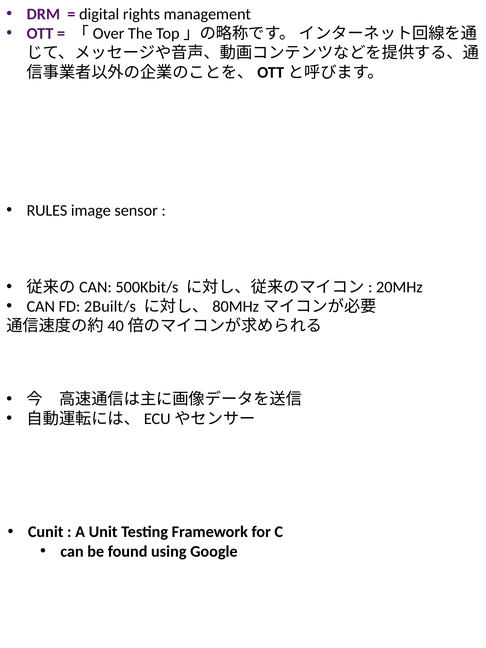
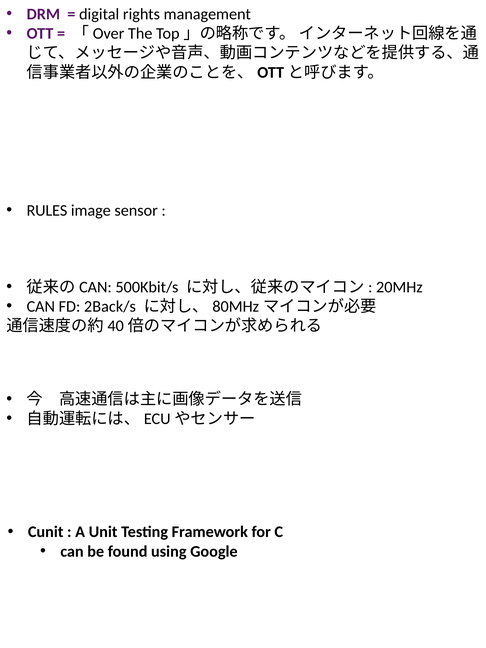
2Built/s: 2Built/s -> 2Back/s (110, 306)
